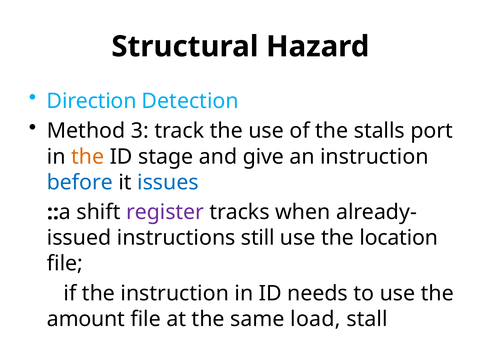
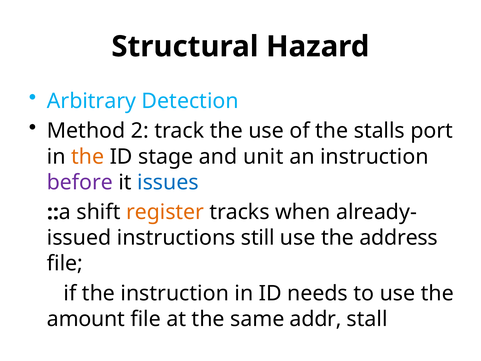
Direction: Direction -> Arbitrary (92, 101)
3: 3 -> 2 (140, 131)
give: give -> unit (263, 157)
before colour: blue -> purple (80, 182)
register colour: purple -> orange (165, 212)
location: location -> address (399, 238)
load: load -> addr (316, 319)
